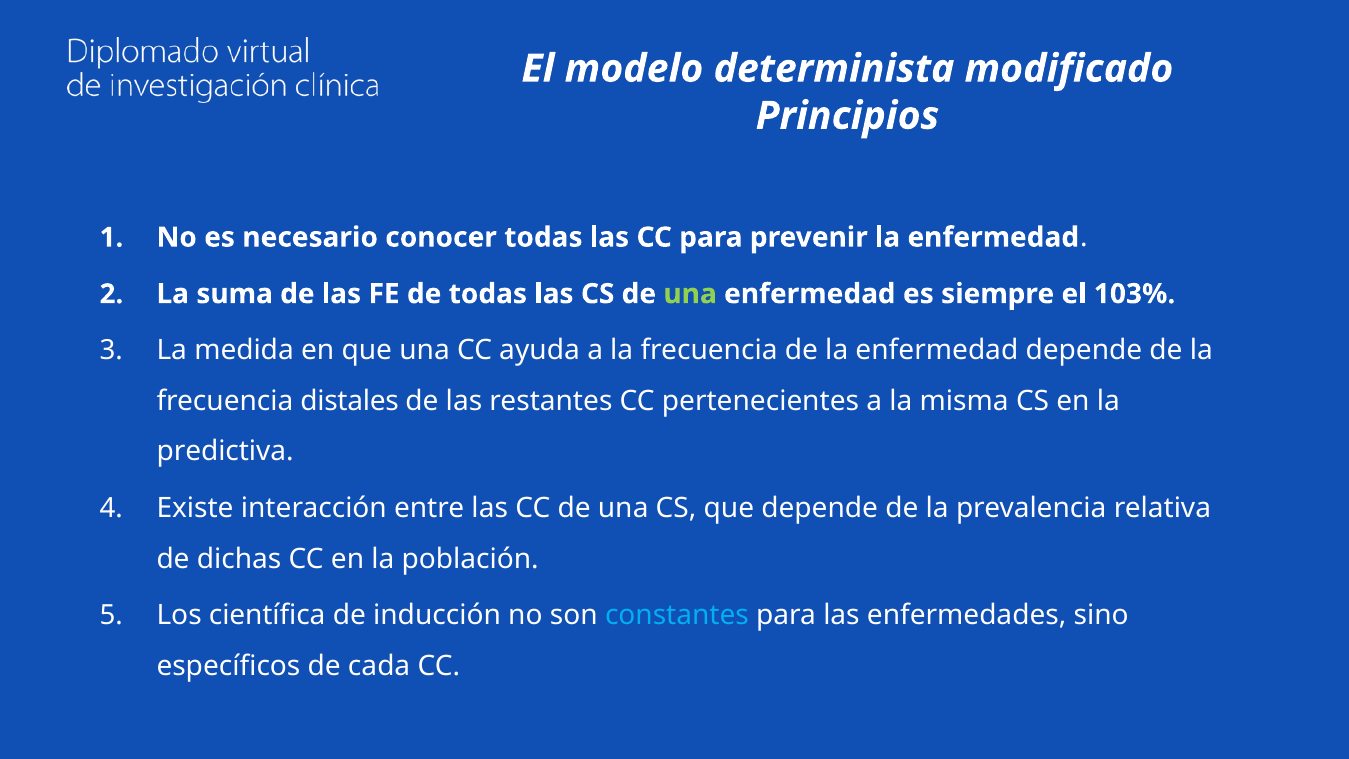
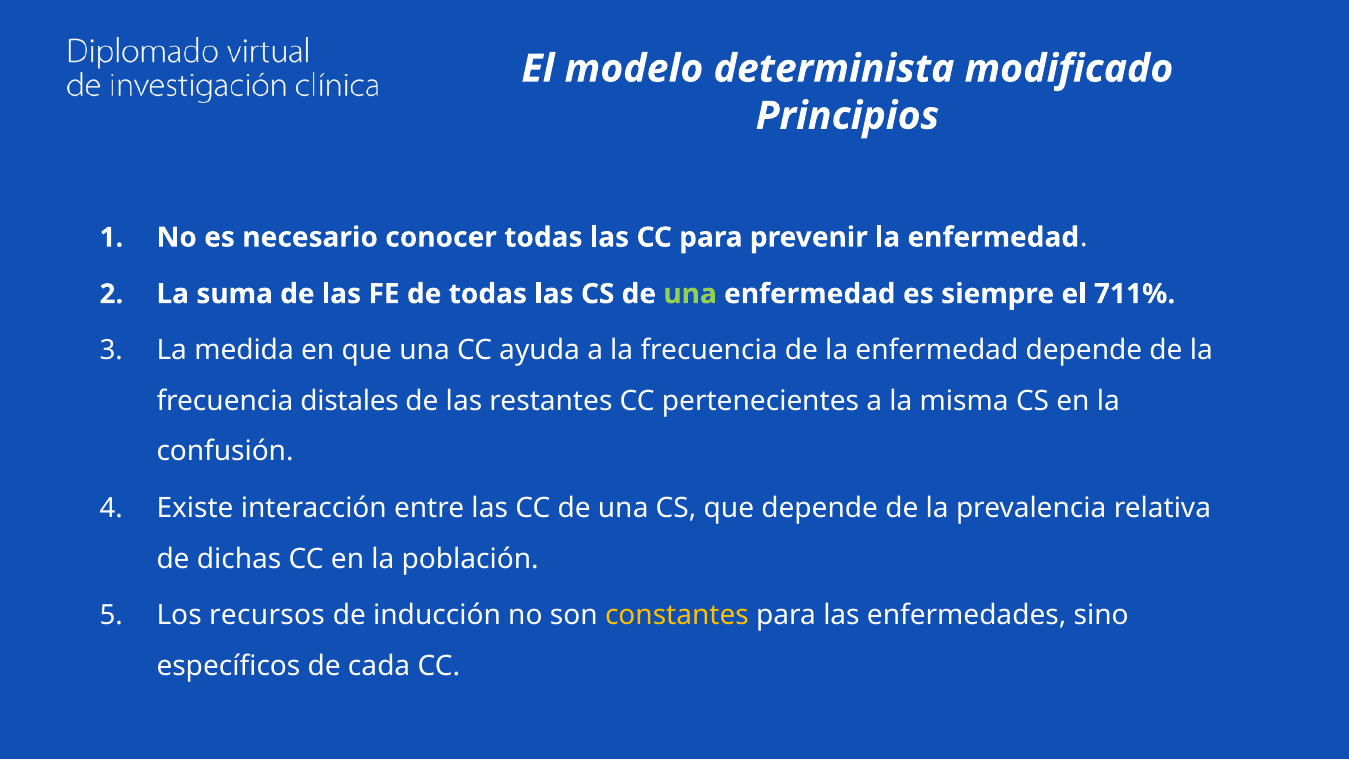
103%: 103% -> 711% (1135, 294)
predictiva: predictiva -> confusión (225, 452)
científica: científica -> recursos (267, 615)
constantes colour: light blue -> yellow (677, 615)
